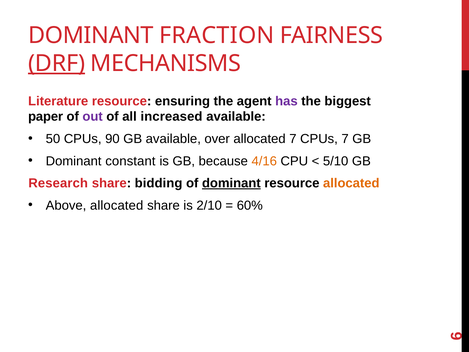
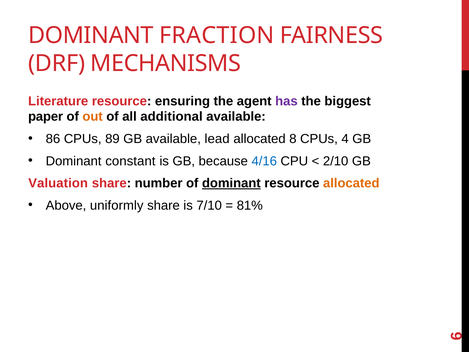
DRF underline: present -> none (57, 63)
out colour: purple -> orange (93, 117)
increased: increased -> additional (172, 117)
50: 50 -> 86 (53, 139)
90: 90 -> 89 (112, 139)
over: over -> lead (217, 139)
allocated 7: 7 -> 8 (293, 139)
CPUs 7: 7 -> 4 (345, 139)
4/16 colour: orange -> blue (264, 161)
5/10: 5/10 -> 2/10 (336, 161)
Research: Research -> Valuation (58, 183)
bidding: bidding -> number (159, 183)
Above allocated: allocated -> uniformly (117, 205)
2/10: 2/10 -> 7/10 (209, 205)
60%: 60% -> 81% (250, 205)
